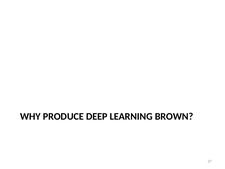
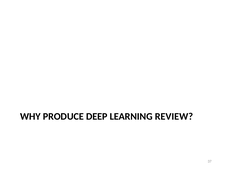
BROWN: BROWN -> REVIEW (174, 116)
